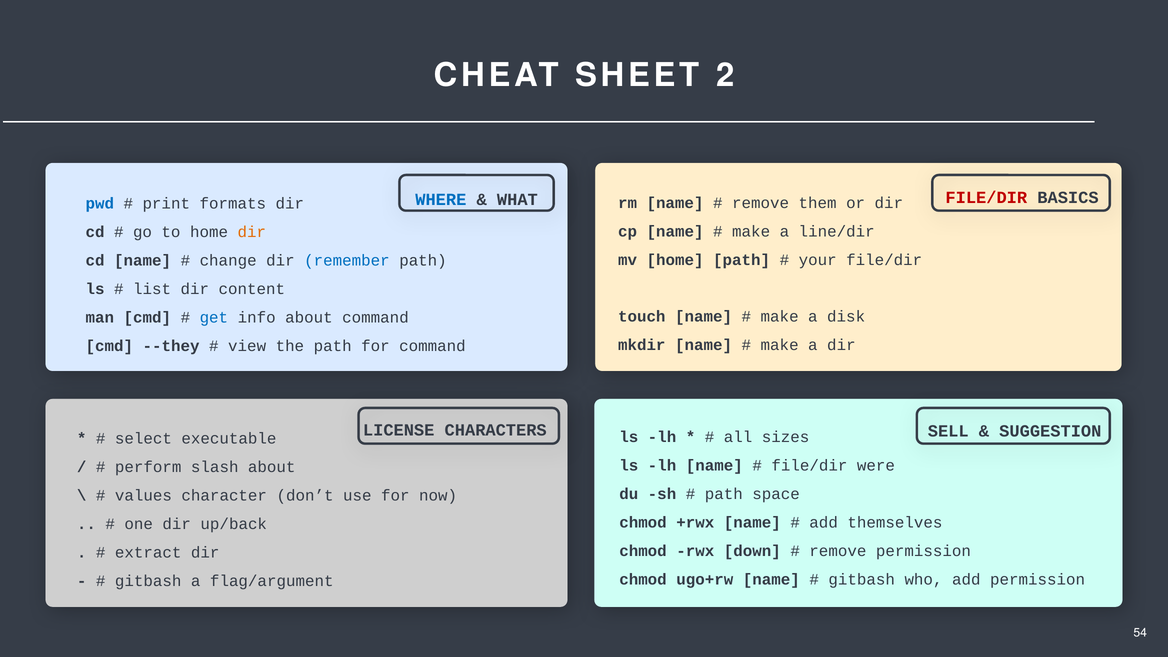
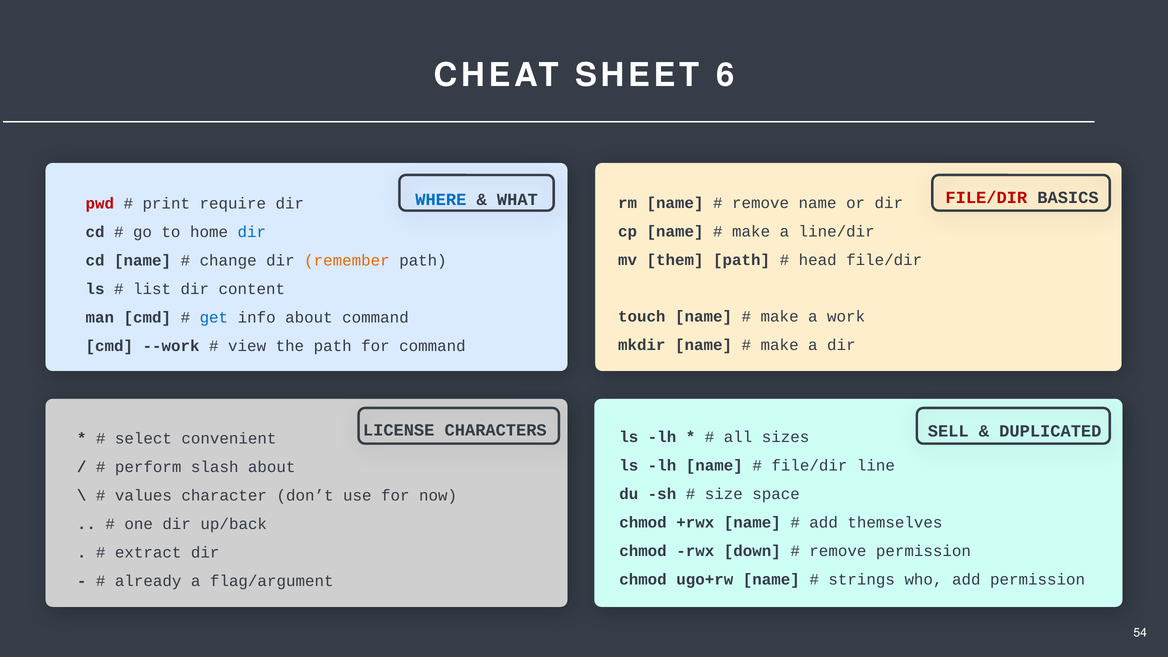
2: 2 -> 6 (725, 75)
remove them: them -> name (818, 203)
pwd colour: blue -> red (100, 204)
formats: formats -> require (233, 204)
dir colour: orange -> blue (252, 232)
mv home: home -> them (675, 260)
your: your -> head (818, 260)
remember colour: blue -> orange (347, 261)
disk: disk -> work (846, 317)
--they: --they -> --work (171, 346)
SUGGESTION: SUGGESTION -> DUPLICATED (1050, 431)
executable: executable -> convenient (229, 439)
were: were -> line (876, 466)
path: path -> size (724, 494)
gitbash: gitbash -> strings (862, 580)
gitbash: gitbash -> already (148, 581)
